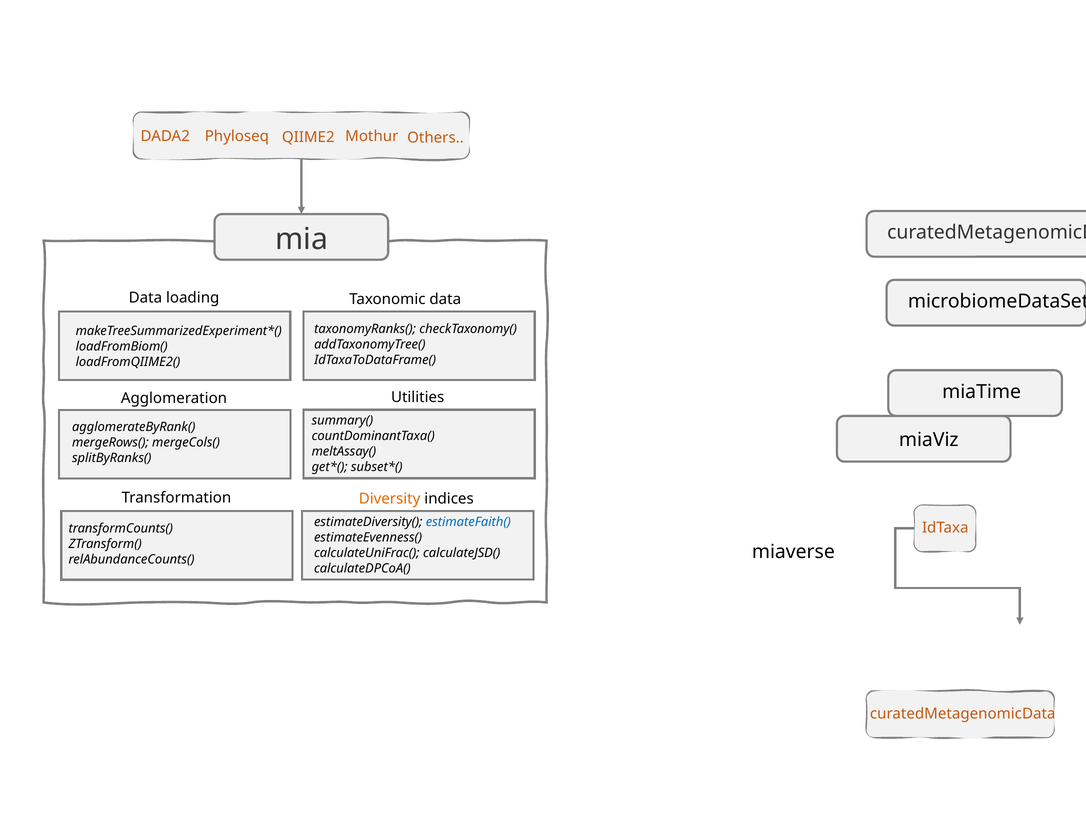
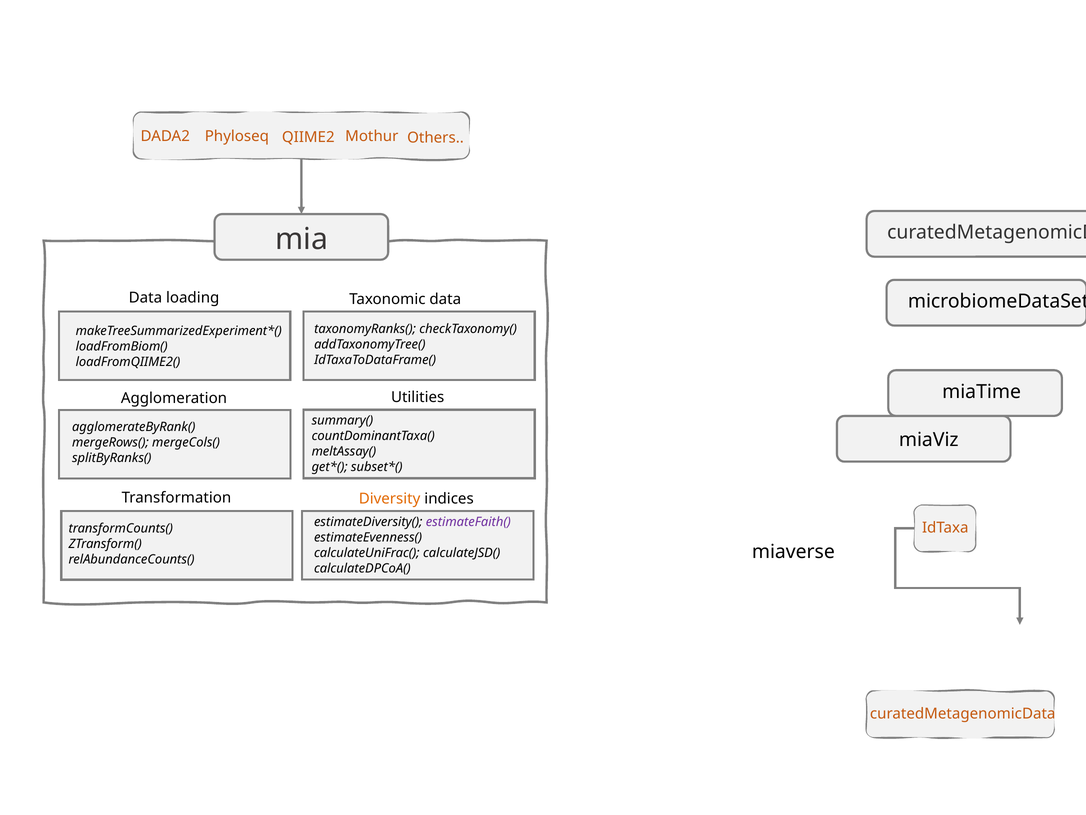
estimateFaith( colour: blue -> purple (468, 521)
